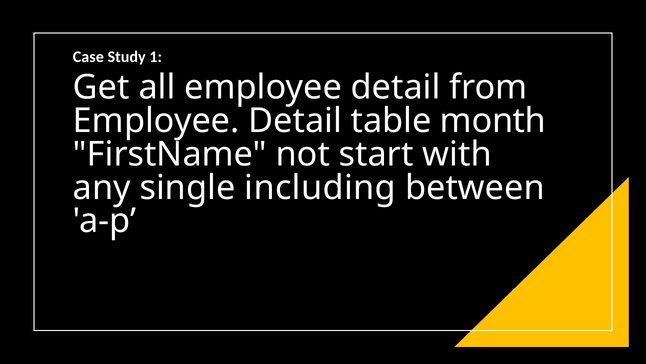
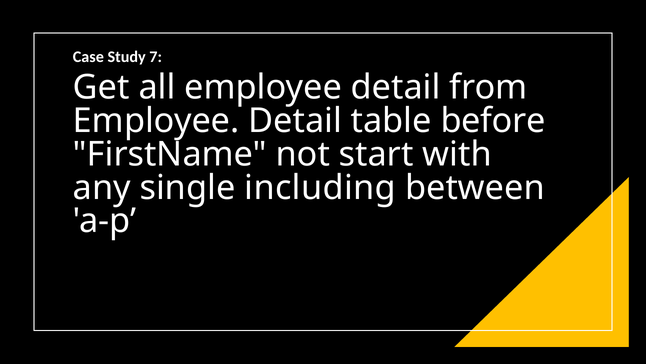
1: 1 -> 7 (156, 57)
month: month -> before (493, 121)
